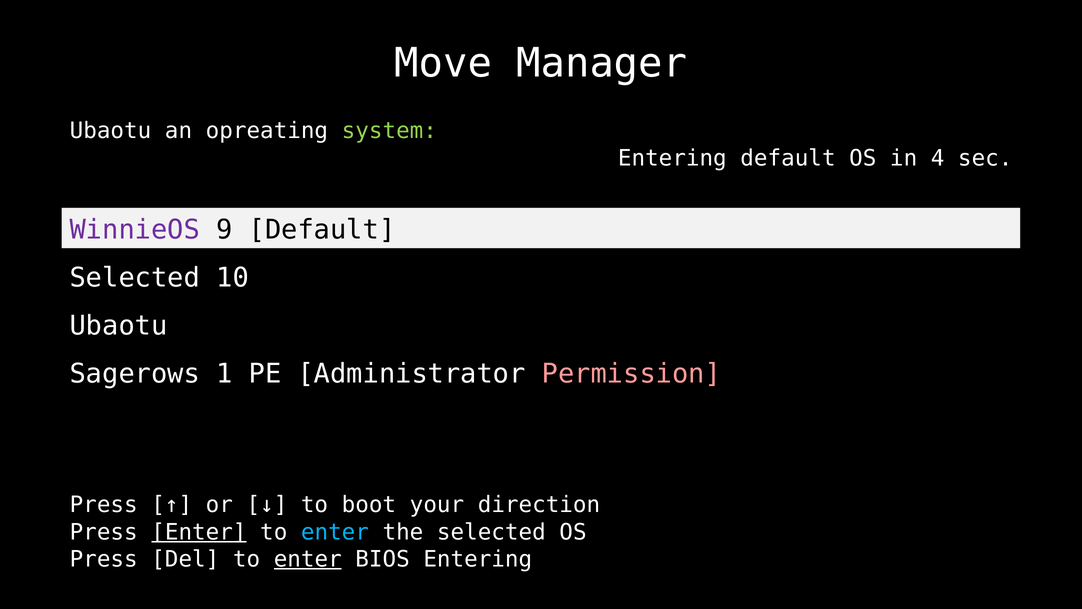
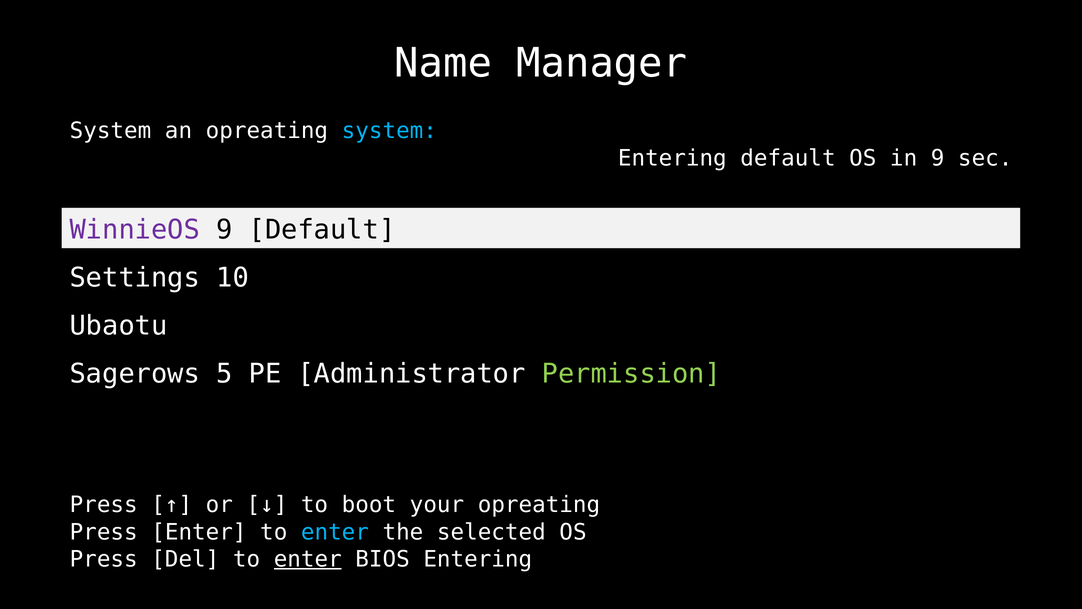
Move: Move -> Name (443, 63)
Ubaotu: Ubaotu -> System (110, 131)
system colour: light green -> light blue (389, 131)
in 4: 4 -> 9 (938, 158)
Selected: Selected -> Settings (135, 278)
1: 1 -> 5 (224, 374)
Permission colour: pink -> light green (631, 374)
your direction: direction -> opreating (539, 505)
Enter underline: present -> none (199, 532)
